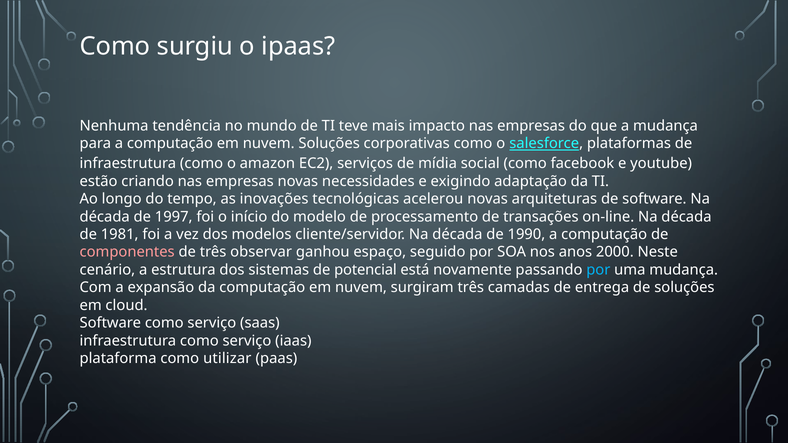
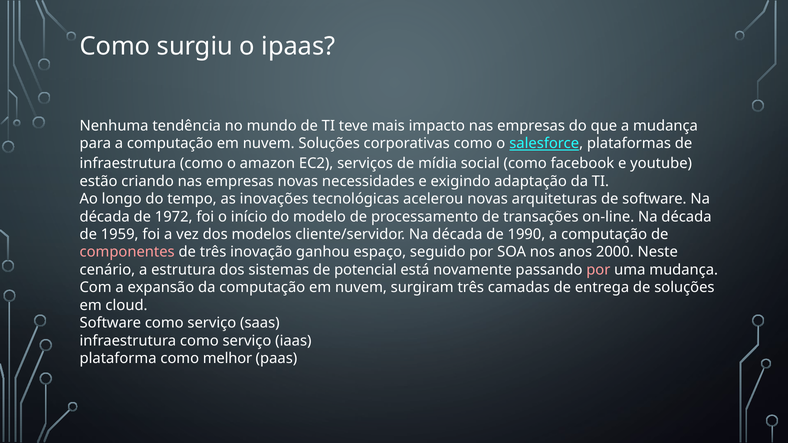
1997: 1997 -> 1972 (174, 217)
1981: 1981 -> 1959 (120, 234)
observar: observar -> inovação (261, 252)
por colour: light blue -> pink (598, 270)
utilizar: utilizar -> melhor (227, 359)
